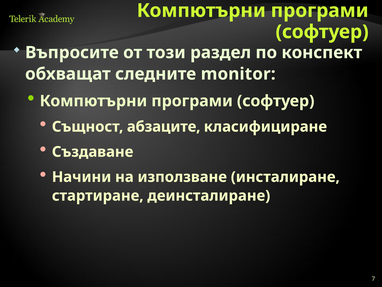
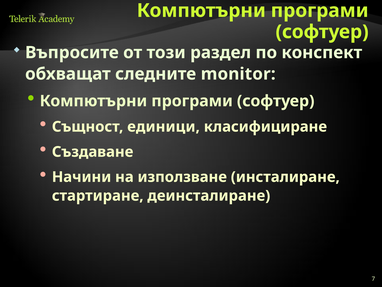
абзаците: абзаците -> единици (163, 126)
